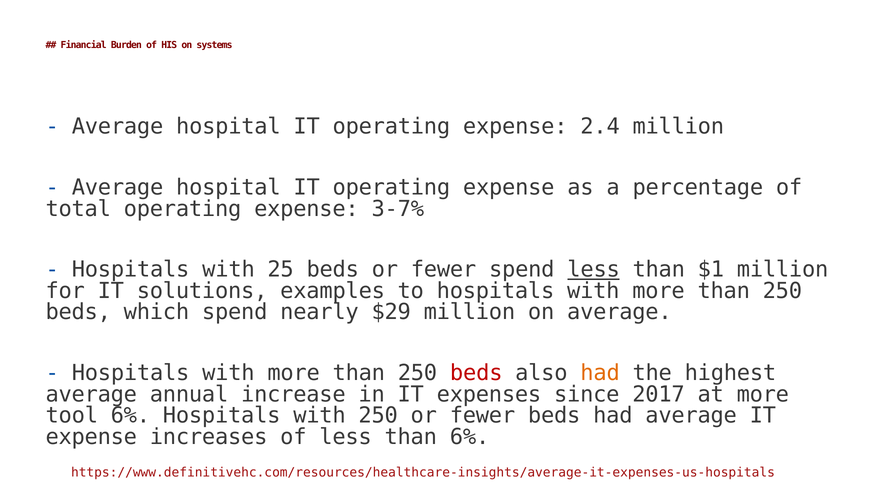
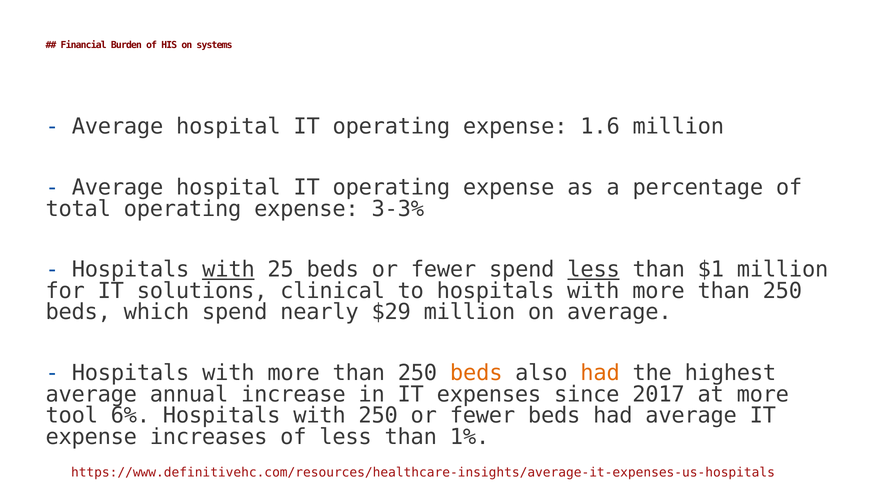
2.4: 2.4 -> 1.6 (600, 126)
3-7%: 3-7% -> 3-3% (398, 209)
with underline: none -> present (228, 270)
examples: examples -> clinical (333, 291)
beds colour: red -> orange (476, 373)
than 6%: 6% -> 1% (470, 436)
